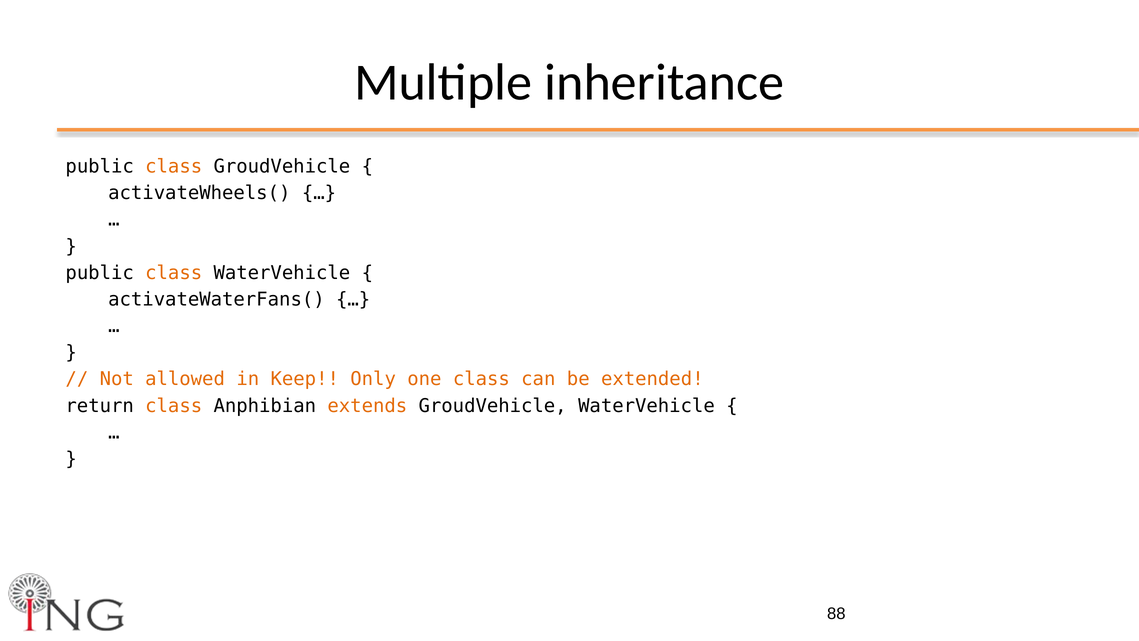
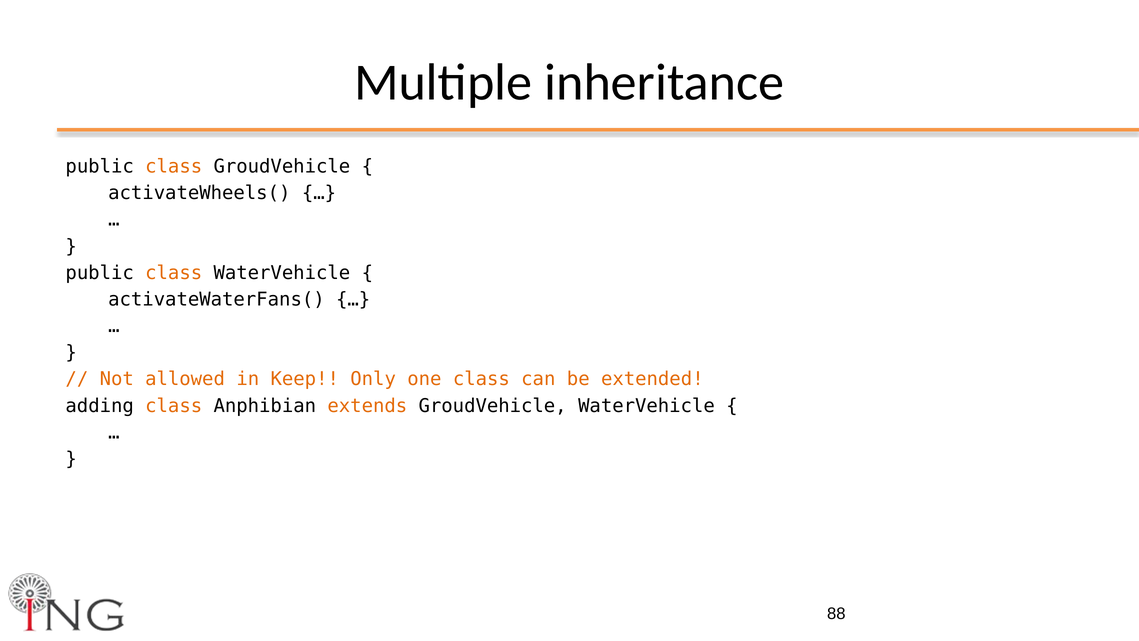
return: return -> adding (100, 406)
